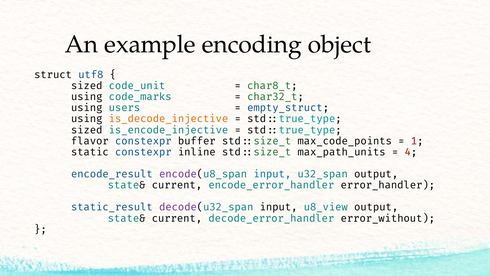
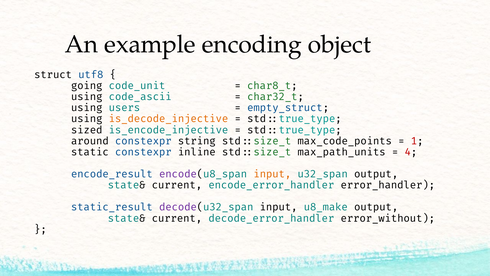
sized: sized -> going (87, 86)
code_marks: code_marks -> code_ascii (140, 97)
flavor: flavor -> around (90, 141)
buffer: buffer -> string (197, 141)
input colour: blue -> orange (272, 174)
u8_view: u8_view -> u8_make (326, 207)
